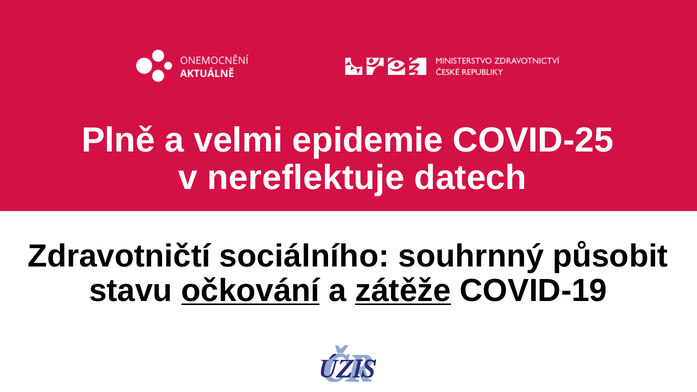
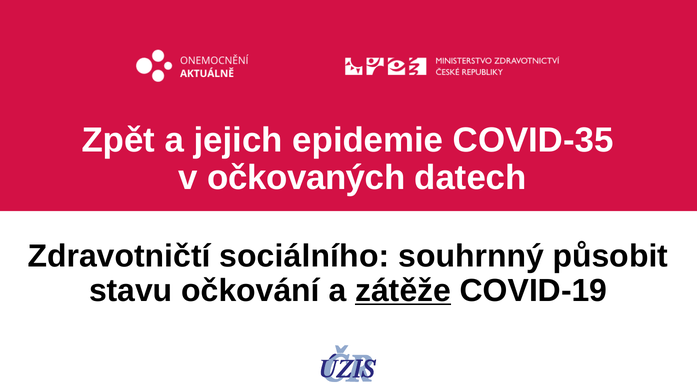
Plně: Plně -> Zpět (118, 140)
velmi: velmi -> jejich (238, 140)
COVID-25: COVID-25 -> COVID-35 (533, 140)
nereflektuje: nereflektuje -> očkovaných (306, 178)
očkování underline: present -> none (251, 291)
